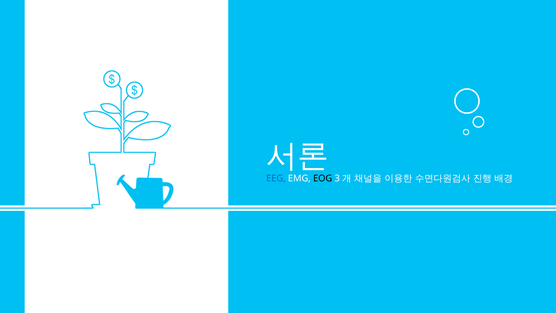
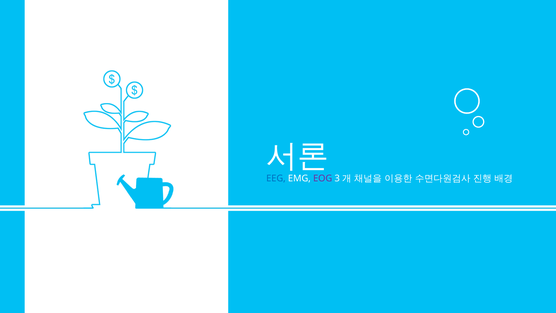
EOG colour: black -> purple (323, 178)
